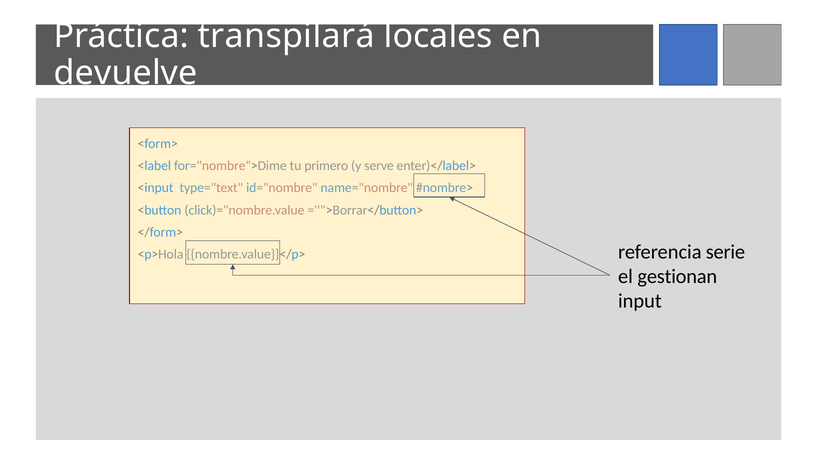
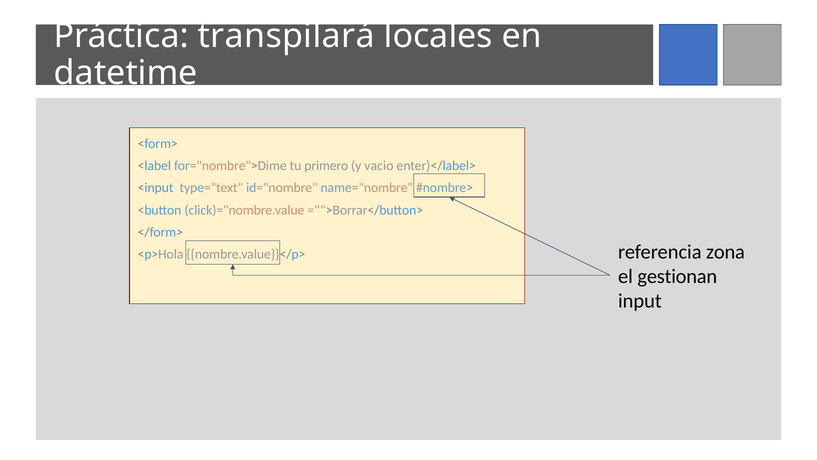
devuelve: devuelve -> datetime (126, 73)
serve: serve -> vacio (379, 166)
serie: serie -> zona (725, 252)
